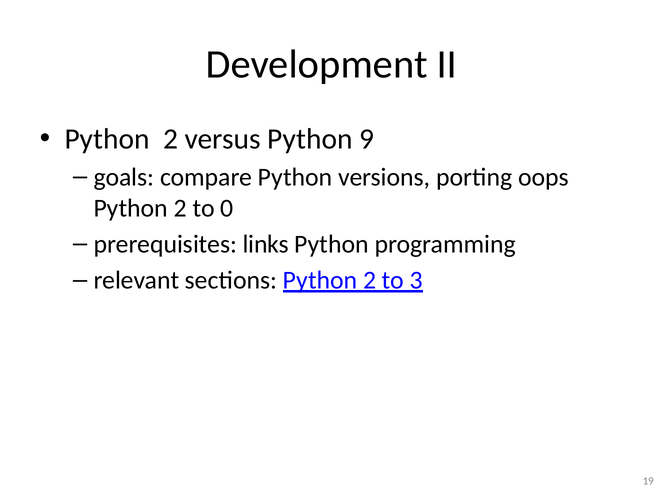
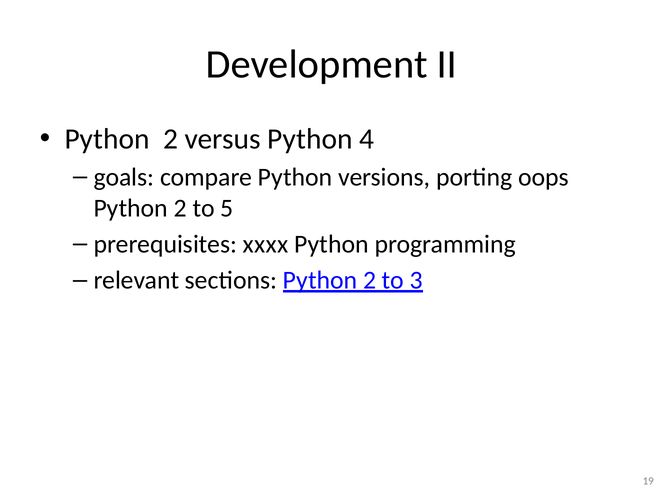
9: 9 -> 4 (367, 139)
0: 0 -> 5 (227, 208)
links: links -> xxxx (266, 244)
